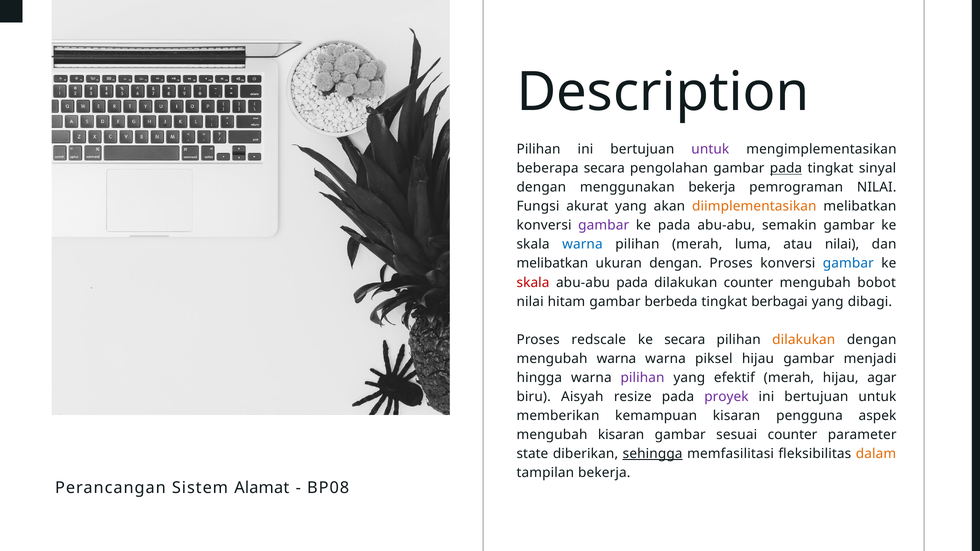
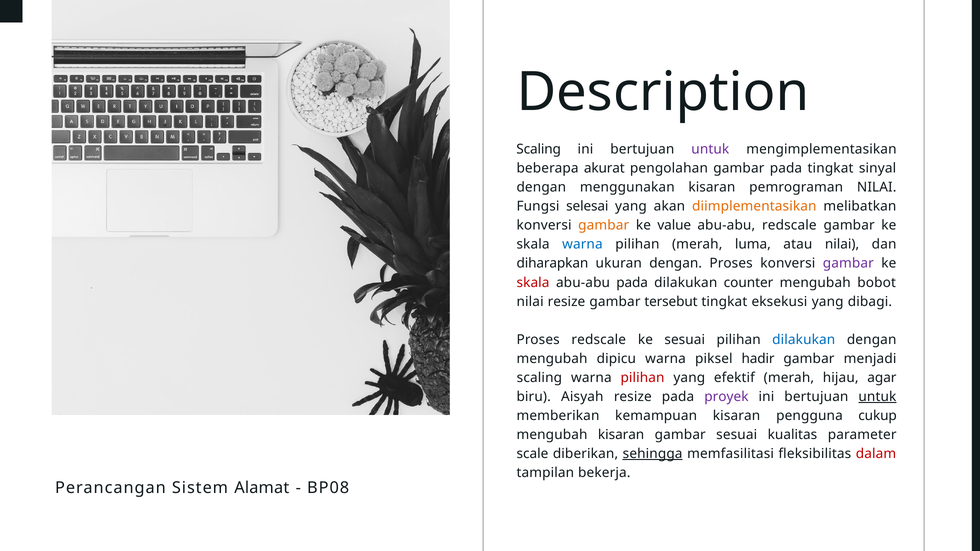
Pilihan: Pilihan -> Scaling (539, 149)
beberapa secara: secara -> akurat (604, 168)
pada underline: present -> none (786, 168)
menggunakan bekerja: bekerja -> kisaran (712, 187)
akurat: akurat -> selesai (587, 206)
gambar colour: purple -> orange (604, 226)
ke pada: pada -> value (674, 226)
abu-abu semakin: semakin -> redscale (789, 226)
melibatkan: melibatkan -> diharapkan (552, 264)
gambar colour: blue -> purple (848, 264)
nilai hitam: hitam -> resize (566, 302)
berbeda: berbeda -> tersebut (671, 302)
berbagai: berbagai -> eksekusi (779, 302)
ke secara: secara -> sesuai (685, 340)
dilakukan colour: orange -> blue (804, 340)
mengubah warna: warna -> dipicu (616, 359)
piksel hijau: hijau -> hadir (758, 359)
hingga: hingga -> scaling (539, 378)
pilihan colour: purple -> red (643, 378)
untuk underline: none -> present (877, 397)
aspek: aspek -> cukup (878, 416)
sesuai counter: counter -> kualitas (792, 435)
state: state -> scale (532, 454)
dalam colour: orange -> red (876, 454)
